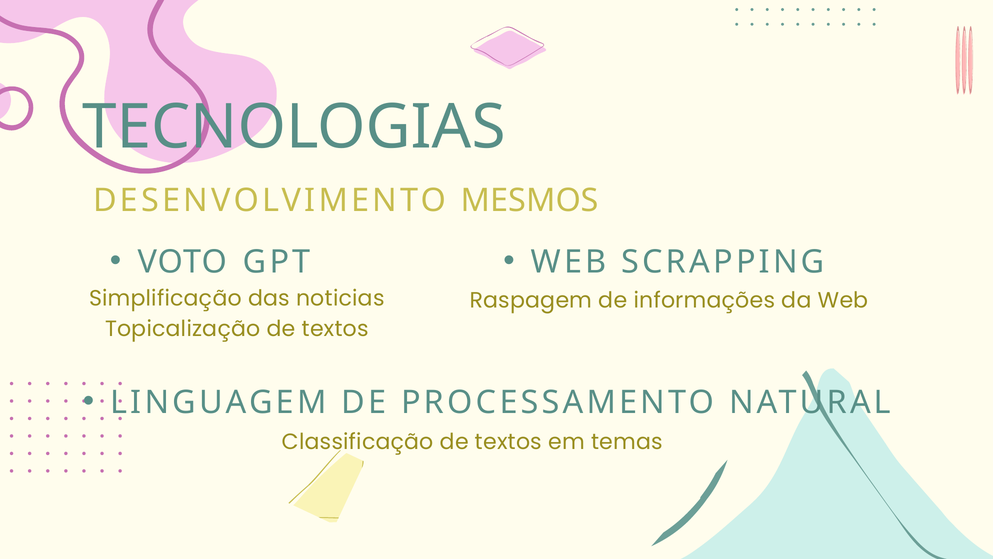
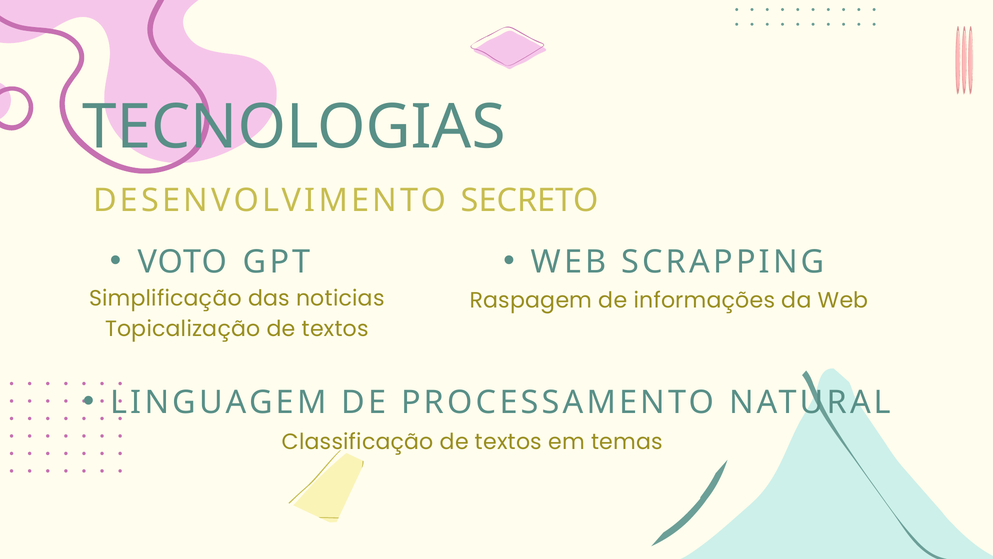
MESMOS: MESMOS -> SECRETO (530, 200)
